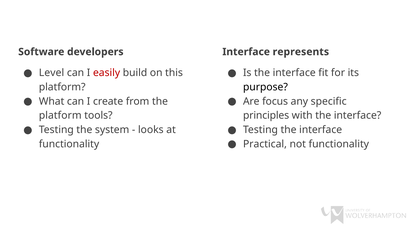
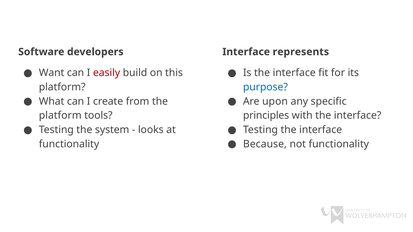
Level: Level -> Want (52, 73)
purpose colour: black -> blue (265, 87)
focus: focus -> upon (275, 102)
Practical: Practical -> Because (265, 144)
